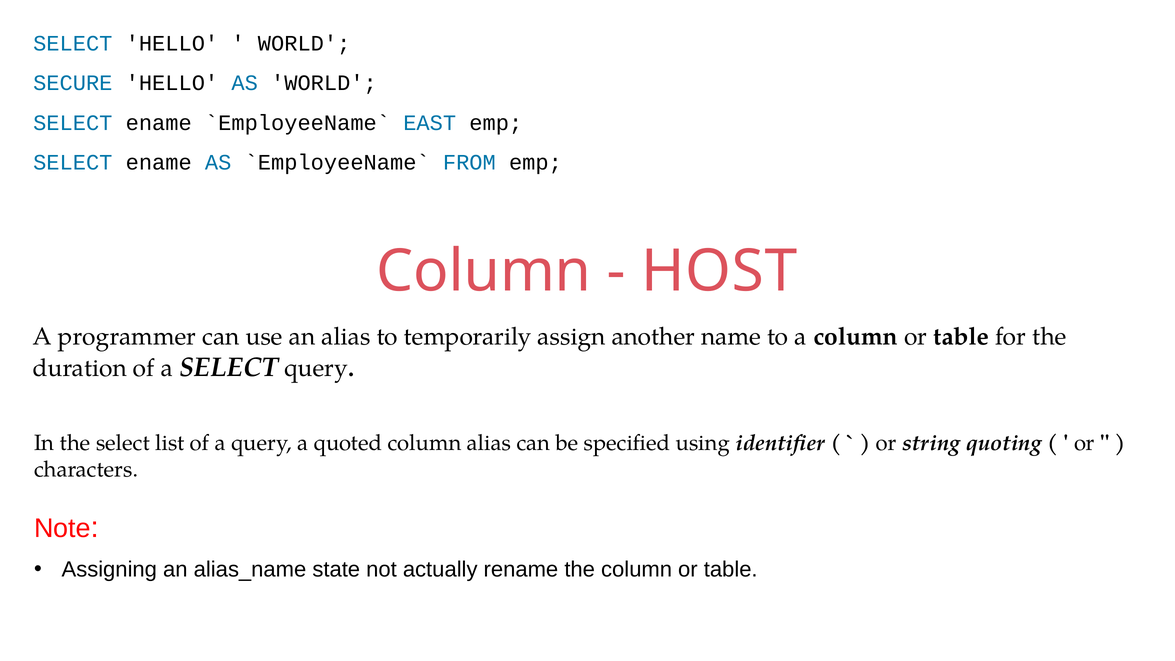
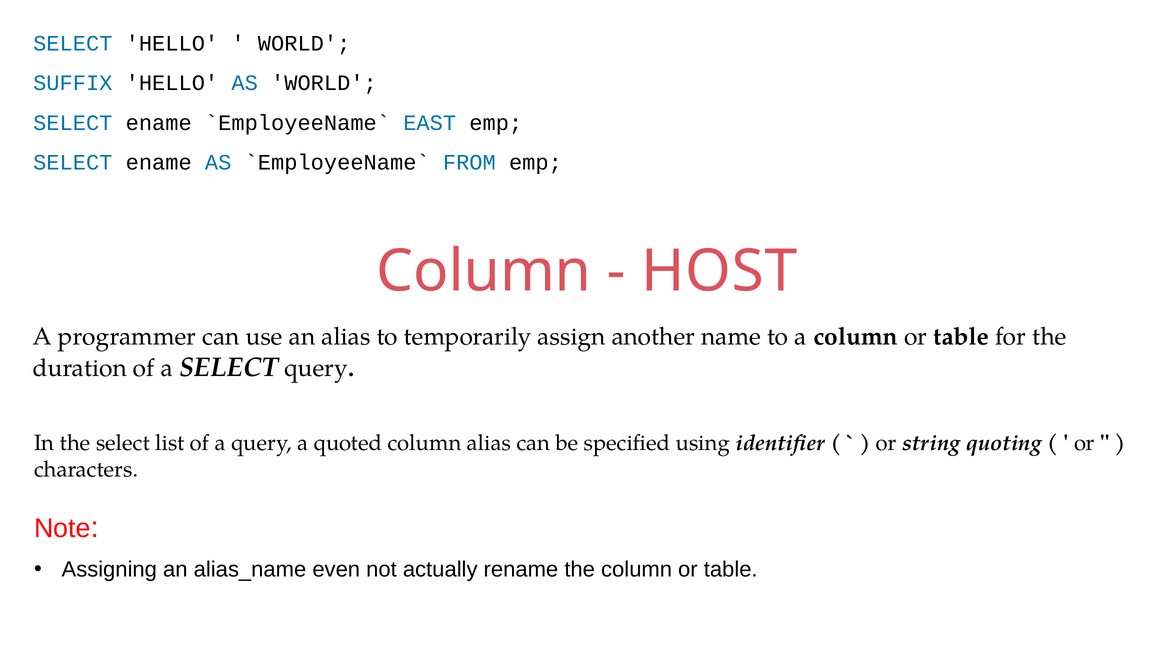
SECURE: SECURE -> SUFFIX (73, 83)
state: state -> even (336, 569)
